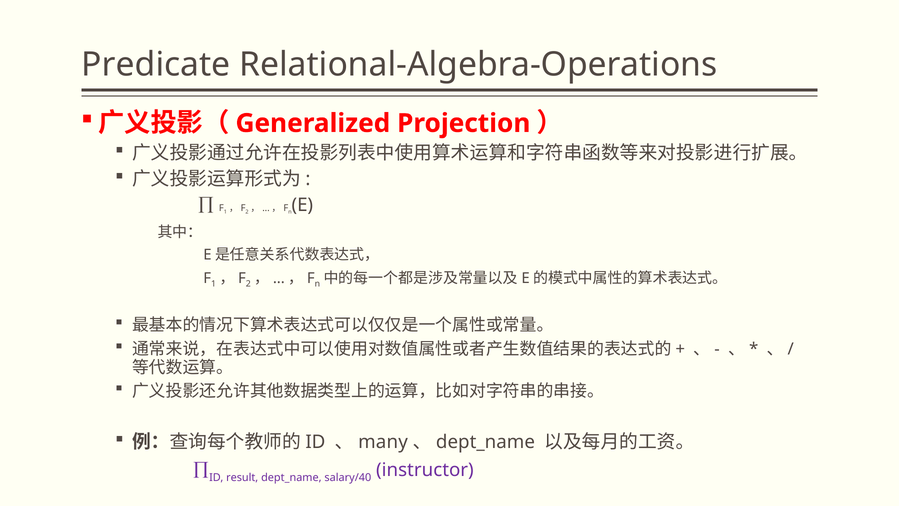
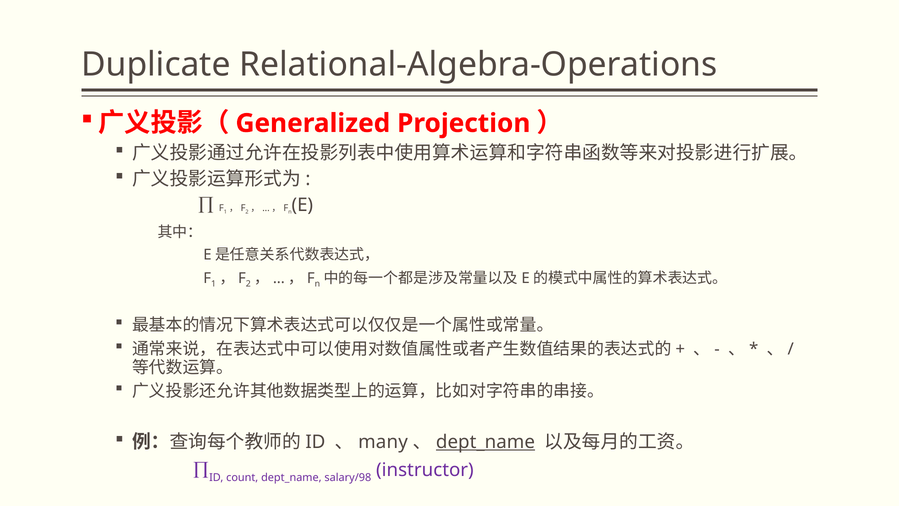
Predicate: Predicate -> Duplicate (156, 65)
dept_name underline: none -> present (485, 442)
result: result -> count (242, 477)
salary/40: salary/40 -> salary/98 (348, 477)
